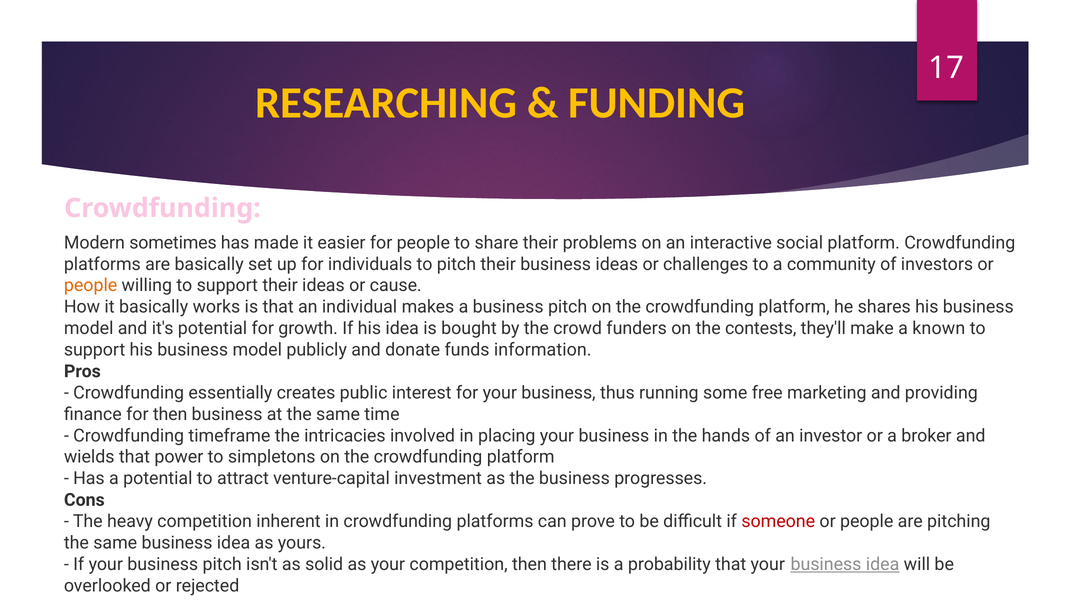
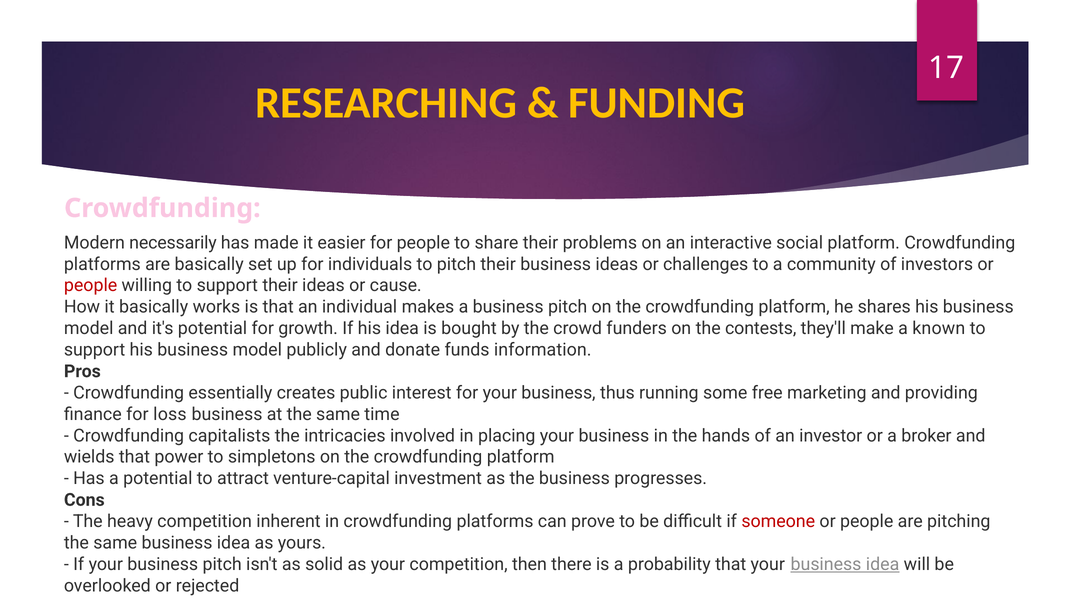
sometimes: sometimes -> necessarily (173, 243)
people colour: orange -> red (91, 285)
for then: then -> loss (170, 414)
timeframe: timeframe -> capitalists (229, 435)
